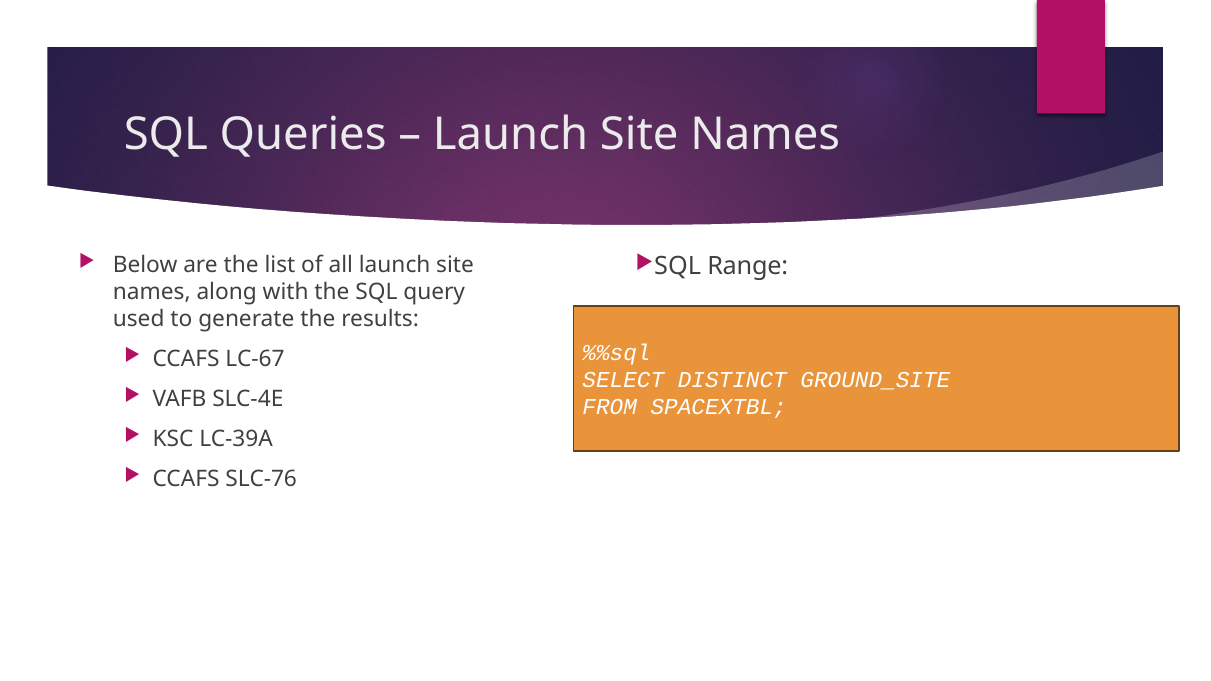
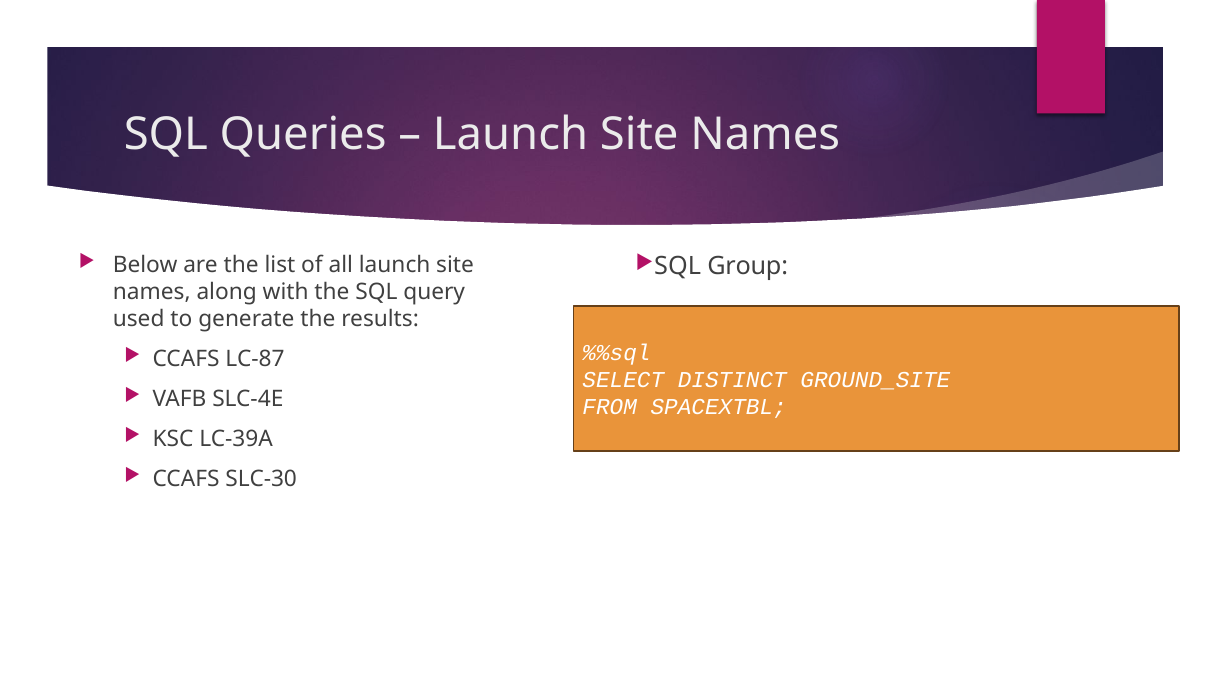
Range: Range -> Group (748, 267)
LC-67: LC-67 -> LC-87 (255, 359)
SLC-76: SLC-76 -> SLC-30 (261, 479)
